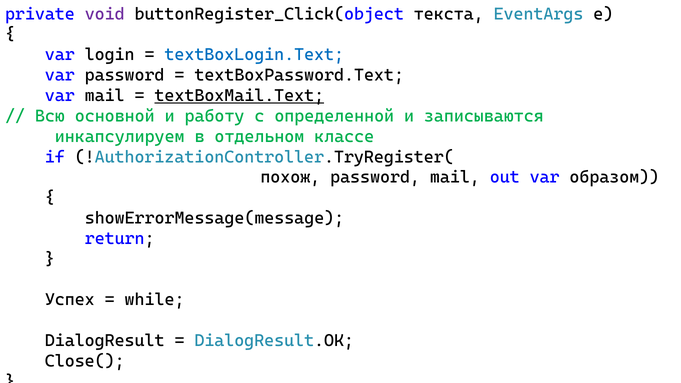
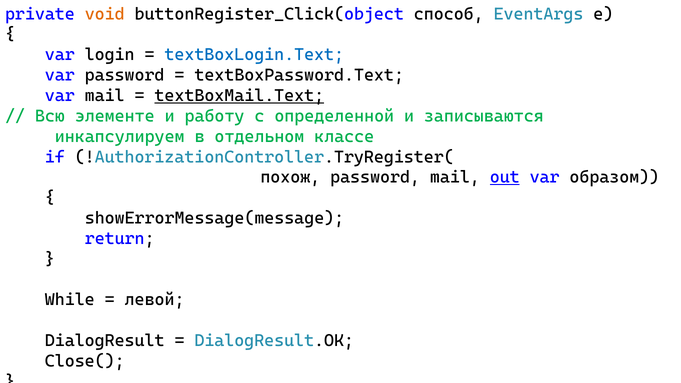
void colour: purple -> orange (105, 14)
текста: текста -> способ (449, 14)
основной: основной -> элементе (115, 116)
out underline: none -> present (505, 177)
Успех: Успех -> While (70, 300)
while: while -> левой (155, 300)
